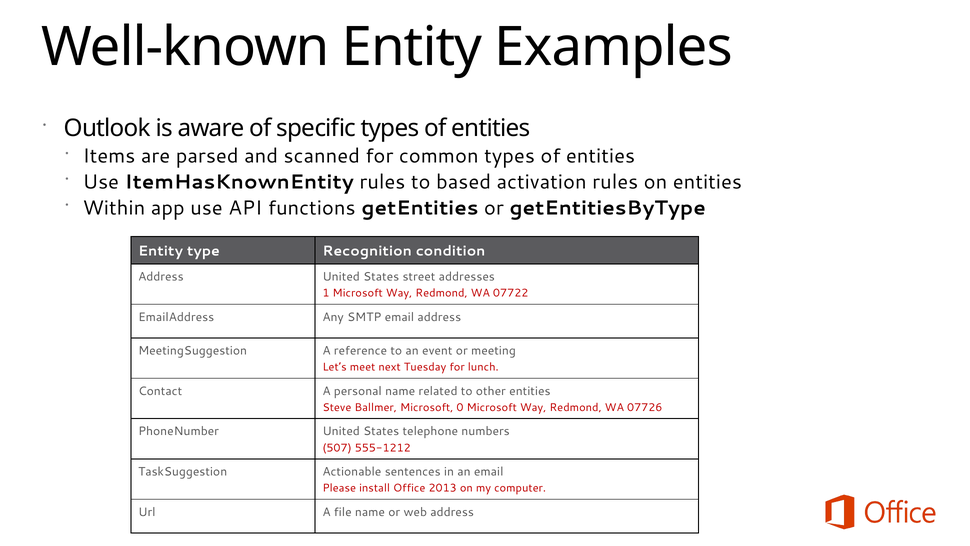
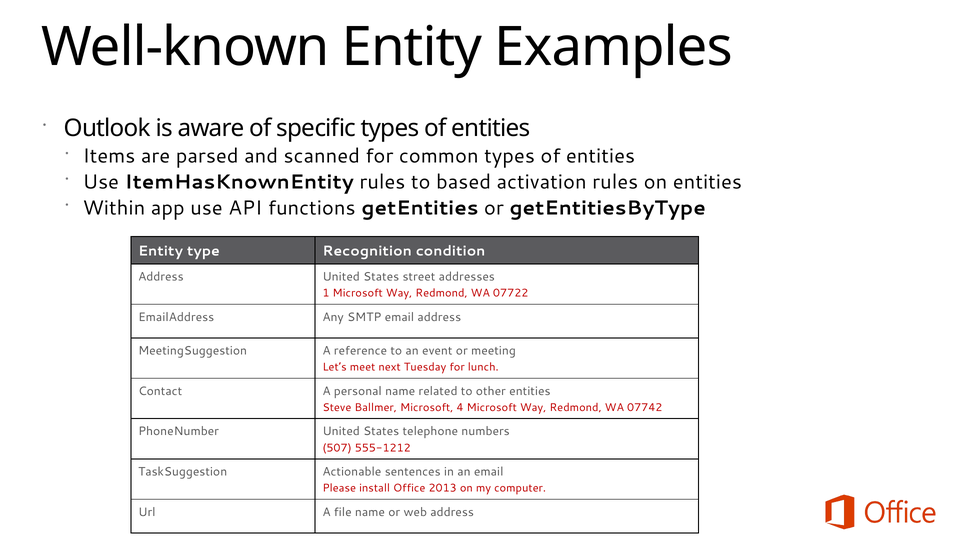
0: 0 -> 4 (460, 407)
07726: 07726 -> 07742 (645, 407)
